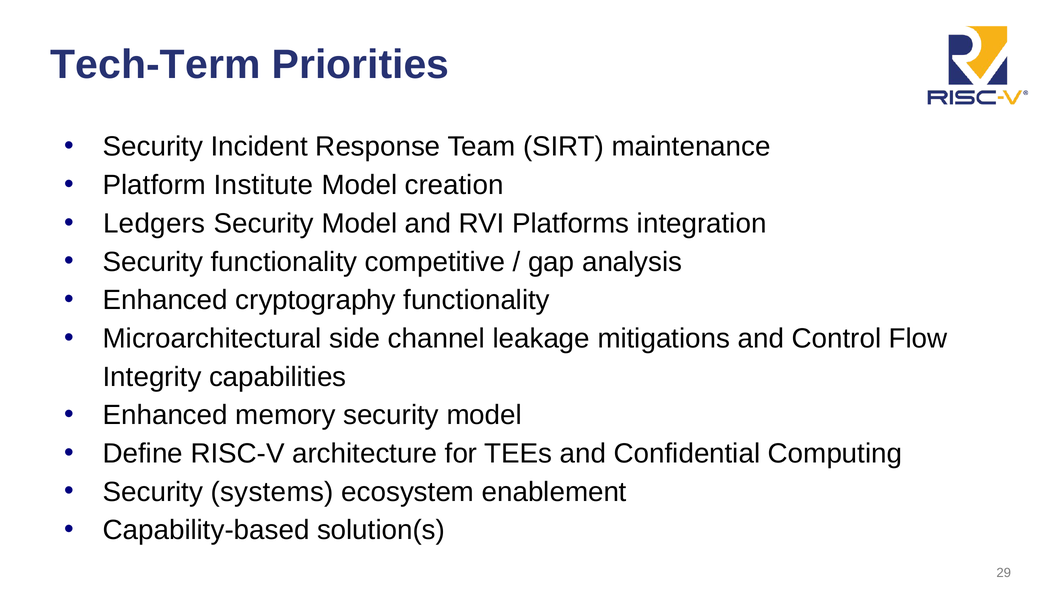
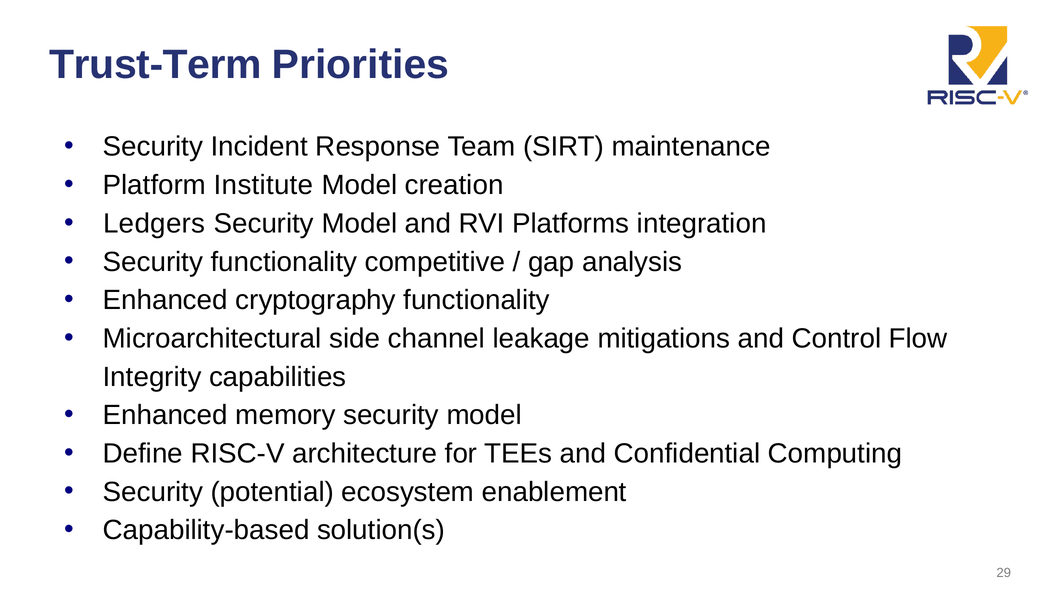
Tech-Term: Tech-Term -> Trust-Term (156, 65)
systems: systems -> potential (272, 492)
